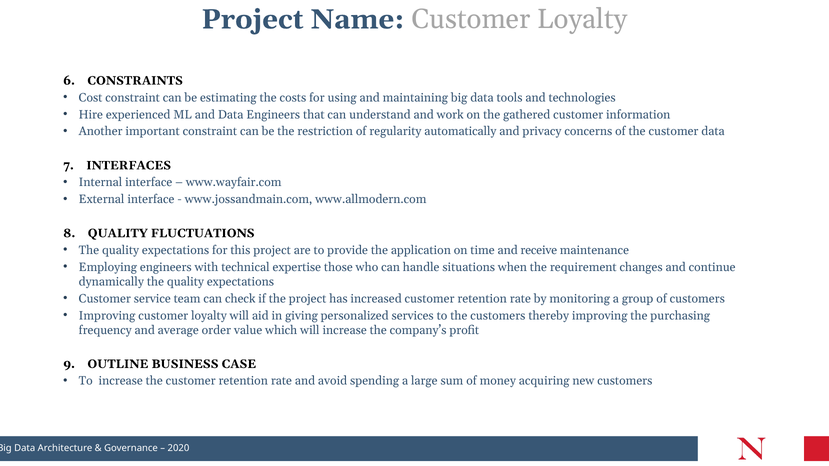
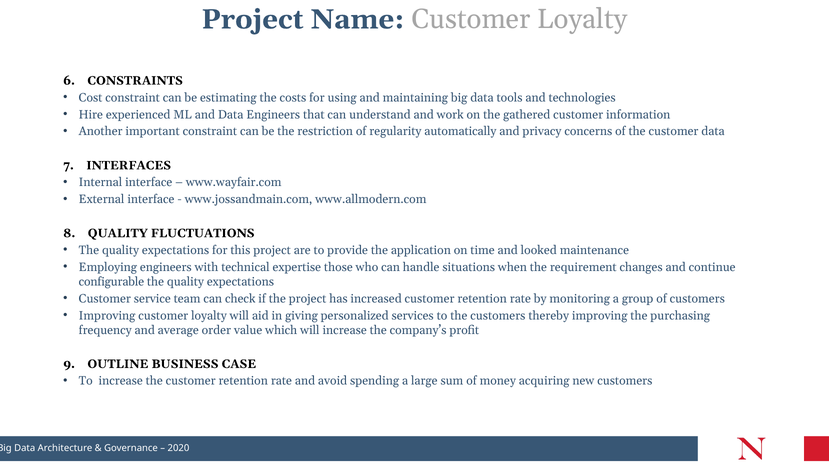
receive: receive -> looked (539, 250)
dynamically: dynamically -> configurable (111, 282)
